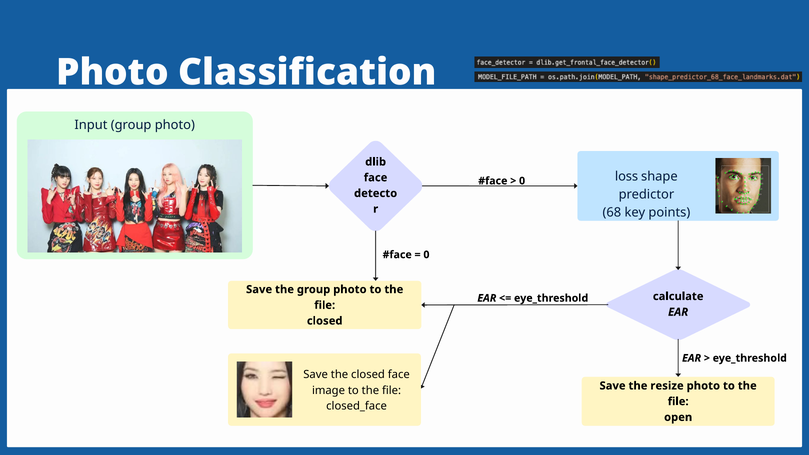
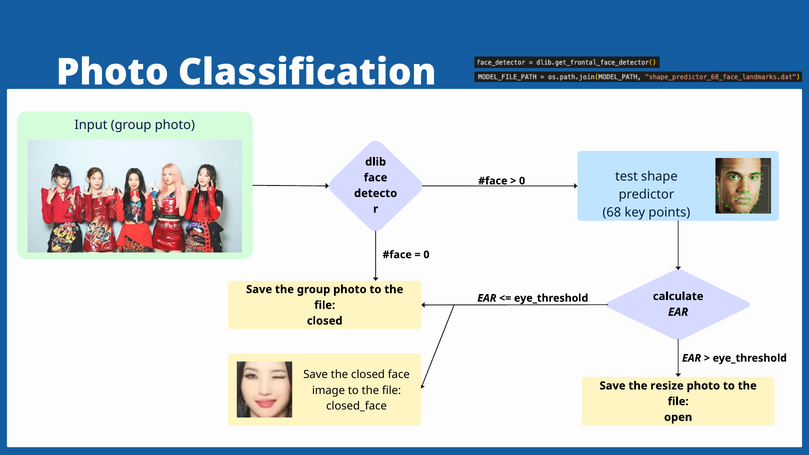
loss: loss -> test (626, 177)
